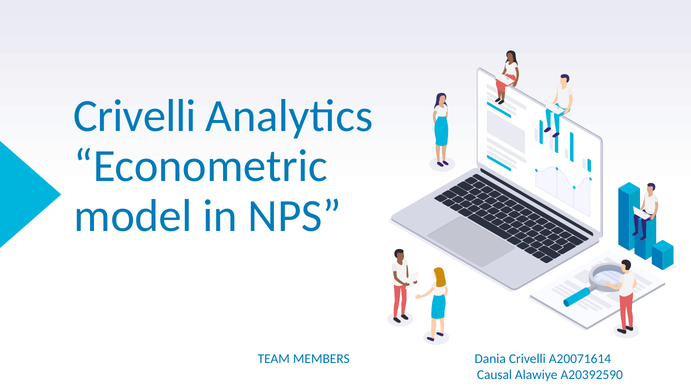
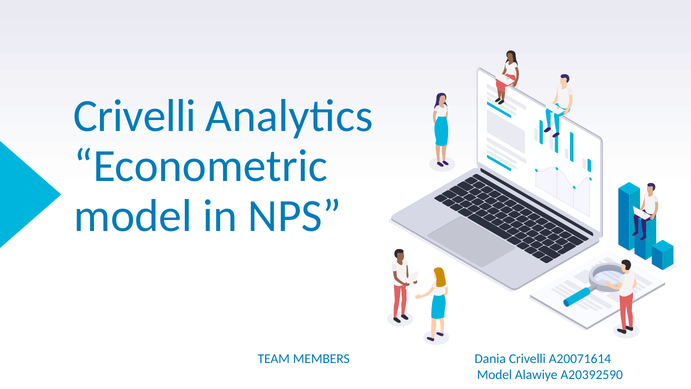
Causal: Causal -> Model (494, 375)
